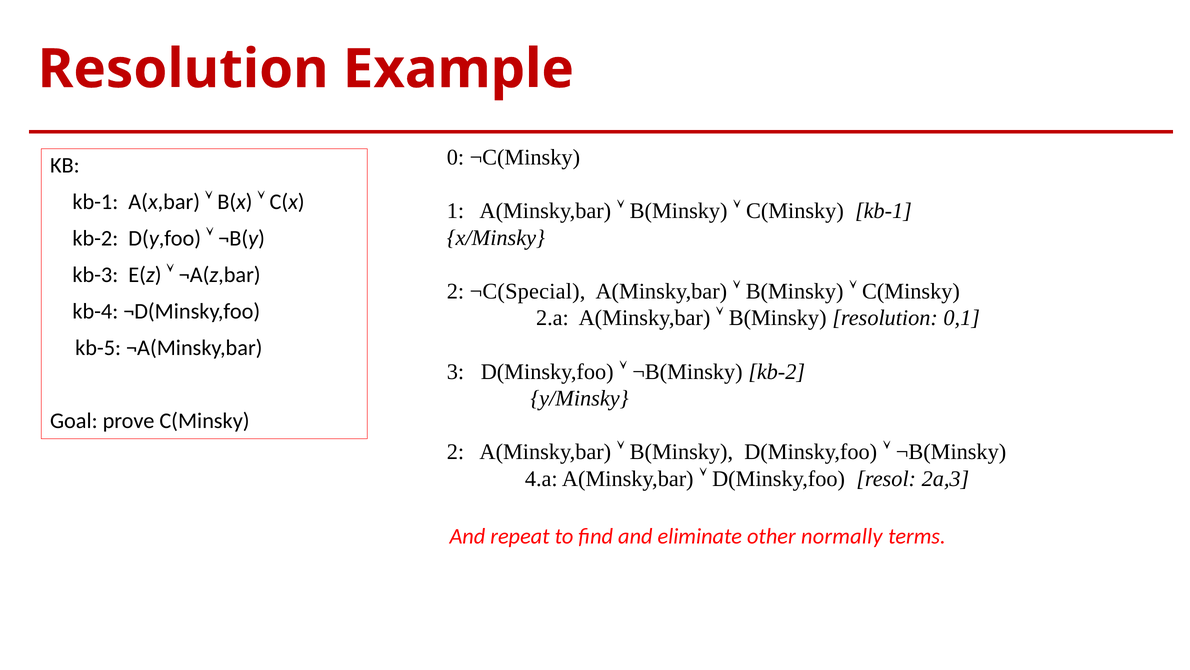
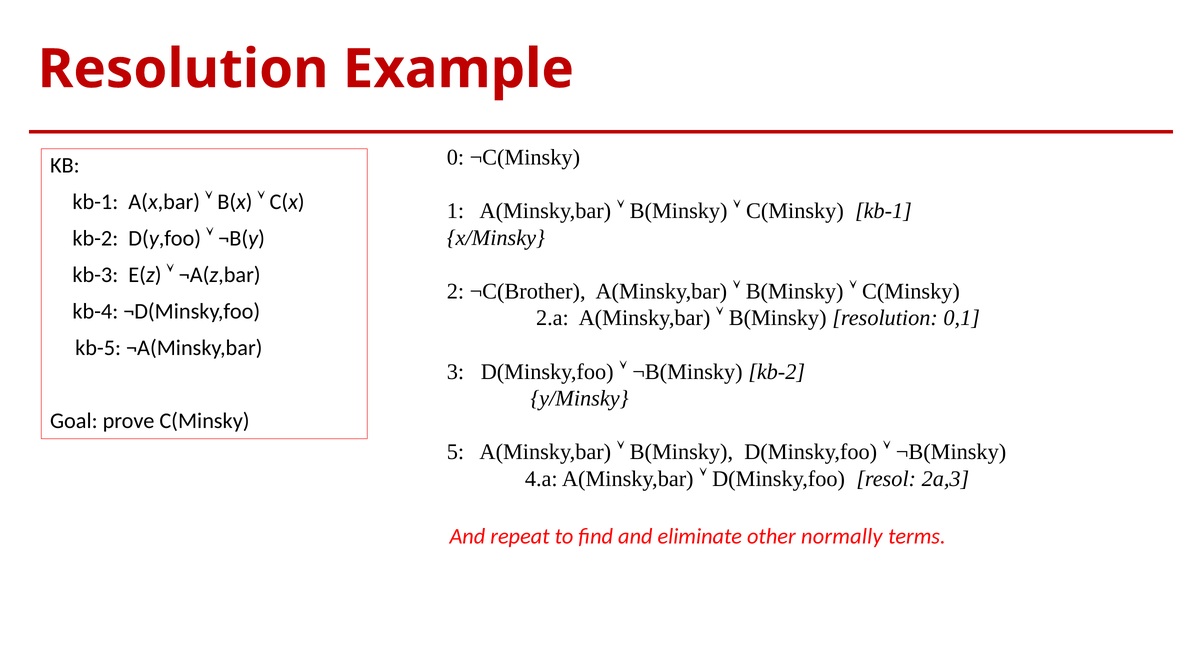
¬C(Special: ¬C(Special -> ¬C(Brother (528, 291)
2: 2 -> 5 (455, 452)
